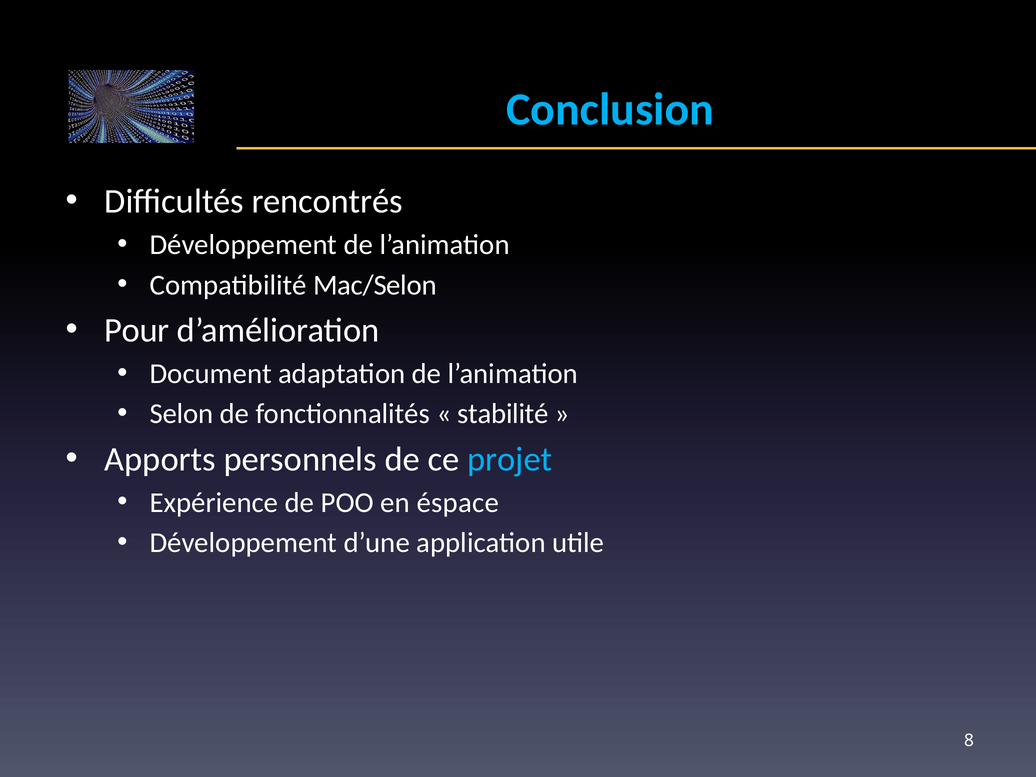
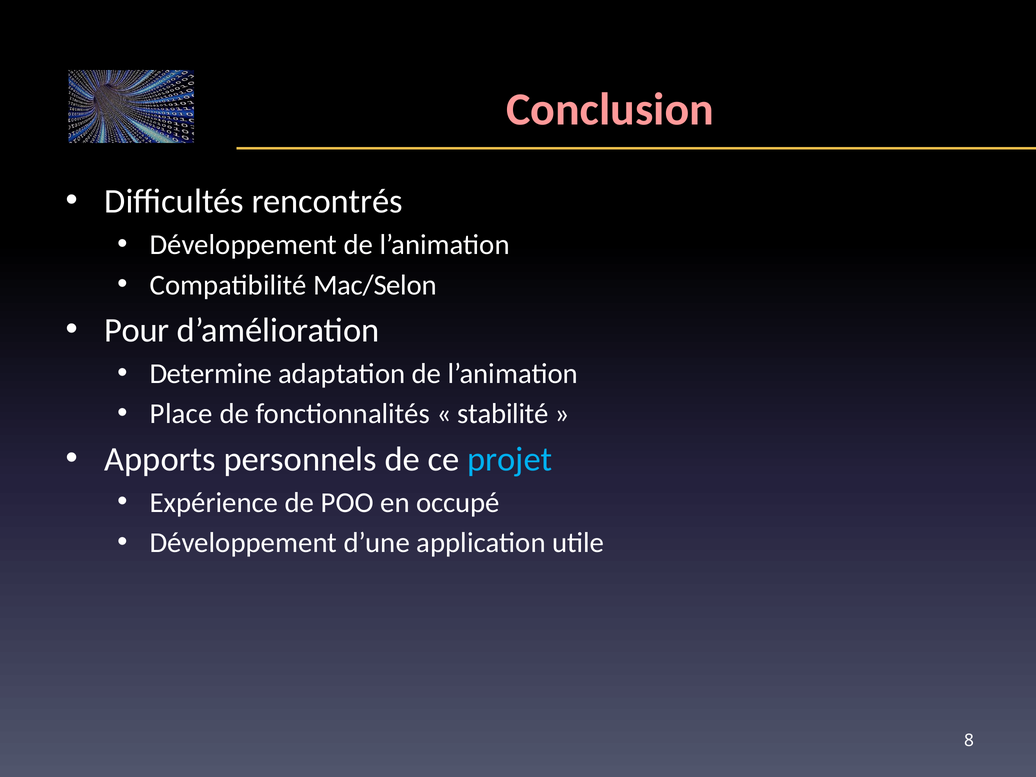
Conclusion colour: light blue -> pink (610, 110)
Document: Document -> Determine (211, 374)
Selon: Selon -> Place (181, 414)
éspace: éspace -> occupé (458, 503)
